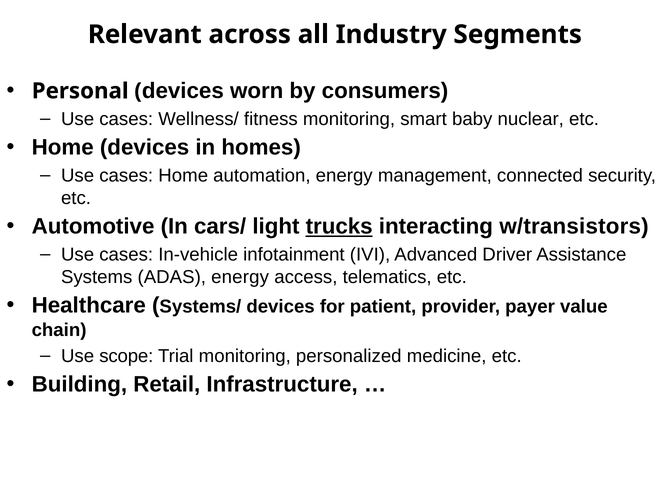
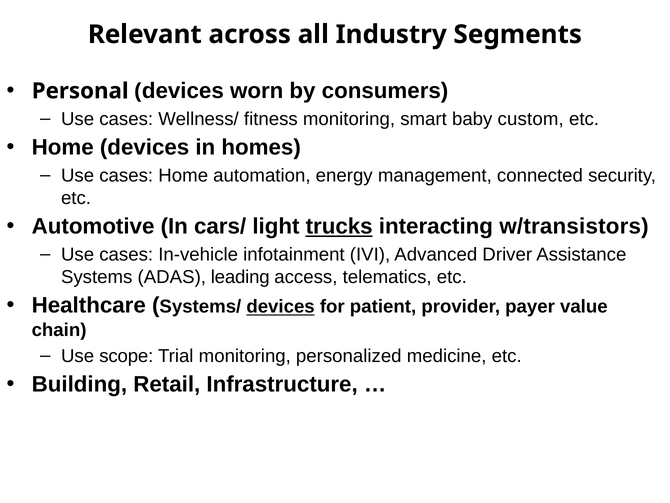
nuclear: nuclear -> custom (531, 119)
ADAS energy: energy -> leading (240, 277)
devices underline: none -> present (281, 307)
